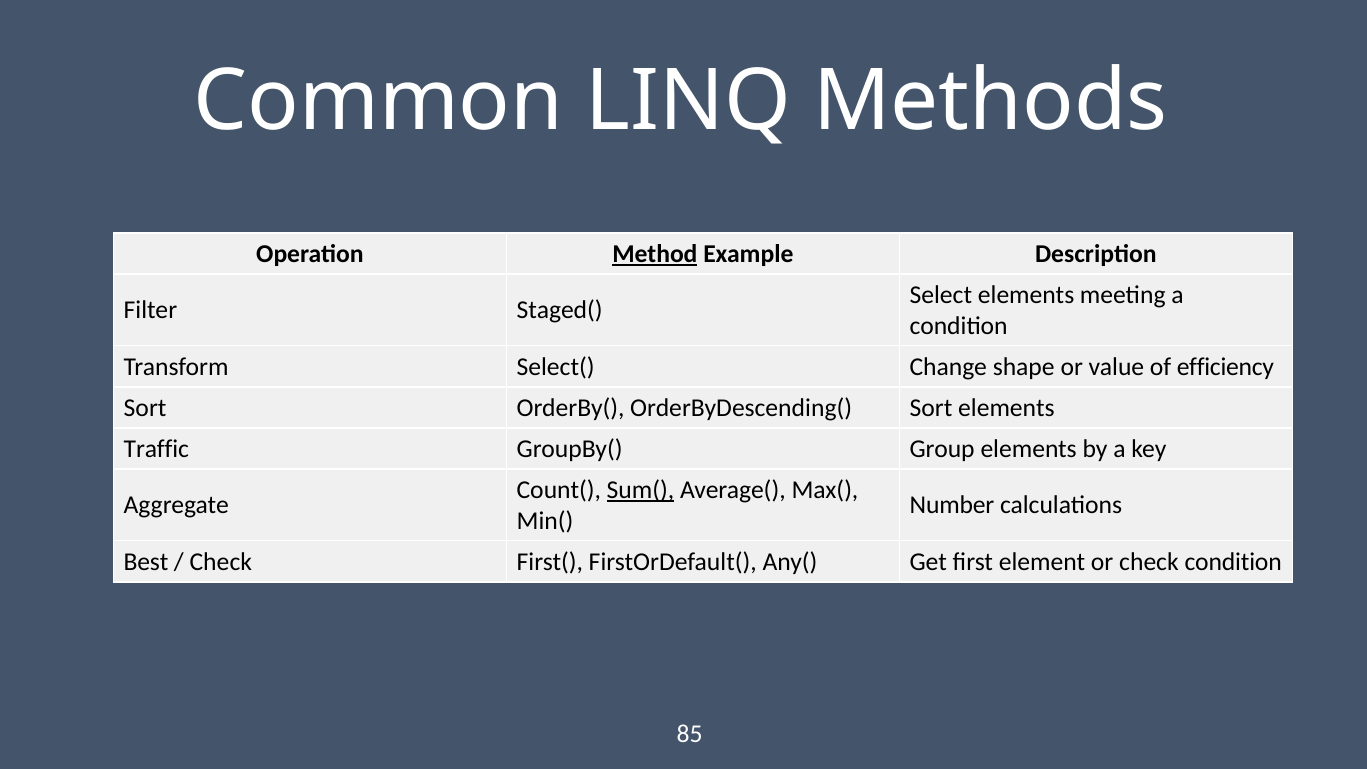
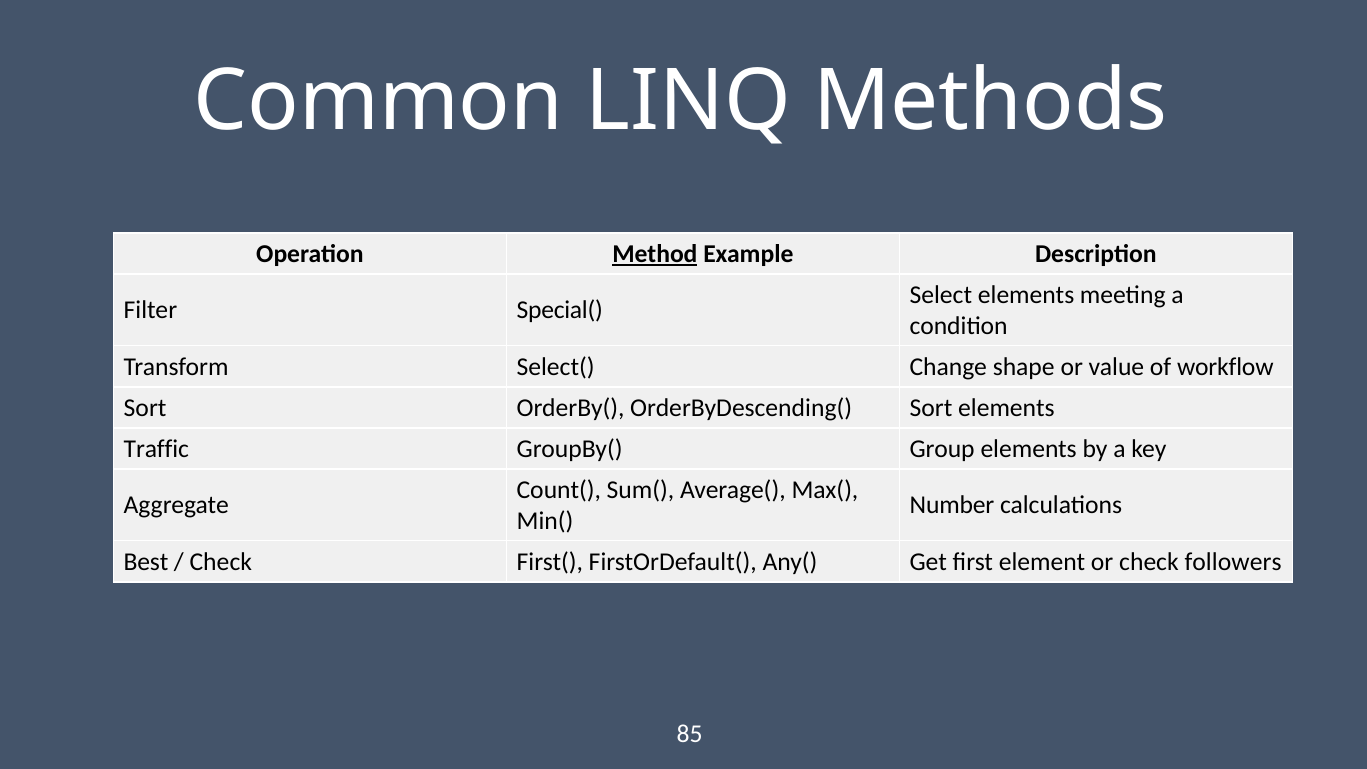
Staged(: Staged( -> Special( (560, 310)
efficiency: efficiency -> workflow (1225, 367)
Sum( underline: present -> none (640, 490)
check condition: condition -> followers (1233, 562)
